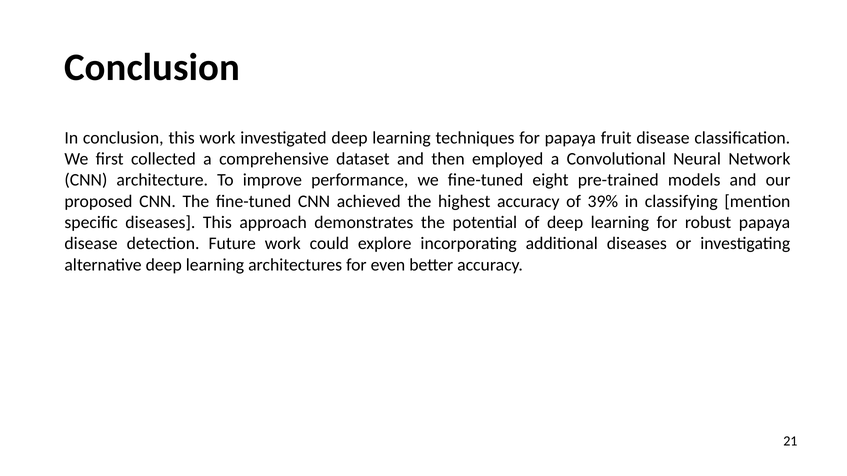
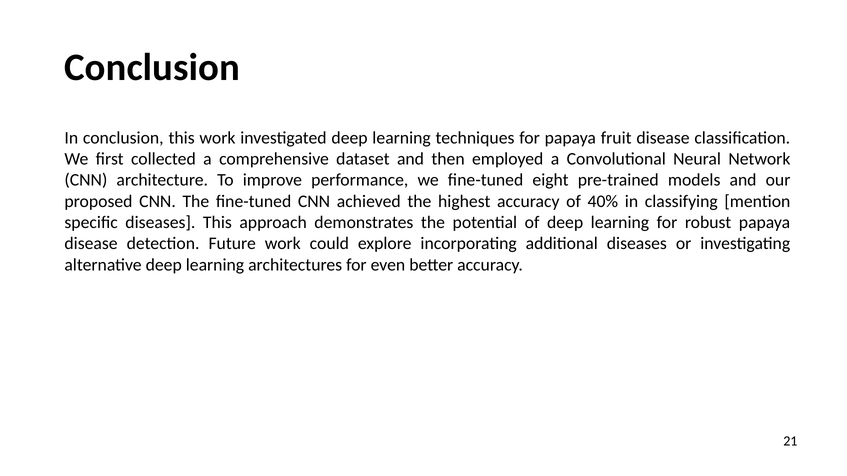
39%: 39% -> 40% (603, 202)
